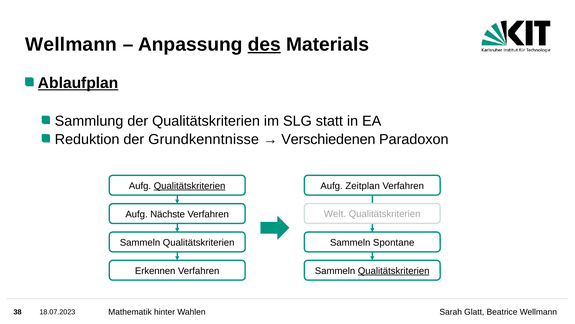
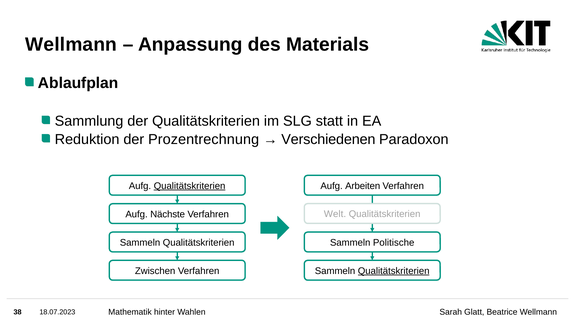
des underline: present -> none (264, 44)
Ablaufplan underline: present -> none (78, 83)
Grundkenntnisse: Grundkenntnisse -> Prozentrechnung (204, 139)
Zeitplan: Zeitplan -> Arbeiten (363, 186)
Spontane: Spontane -> Politische (394, 242)
Erkennen: Erkennen -> Zwischen (155, 270)
